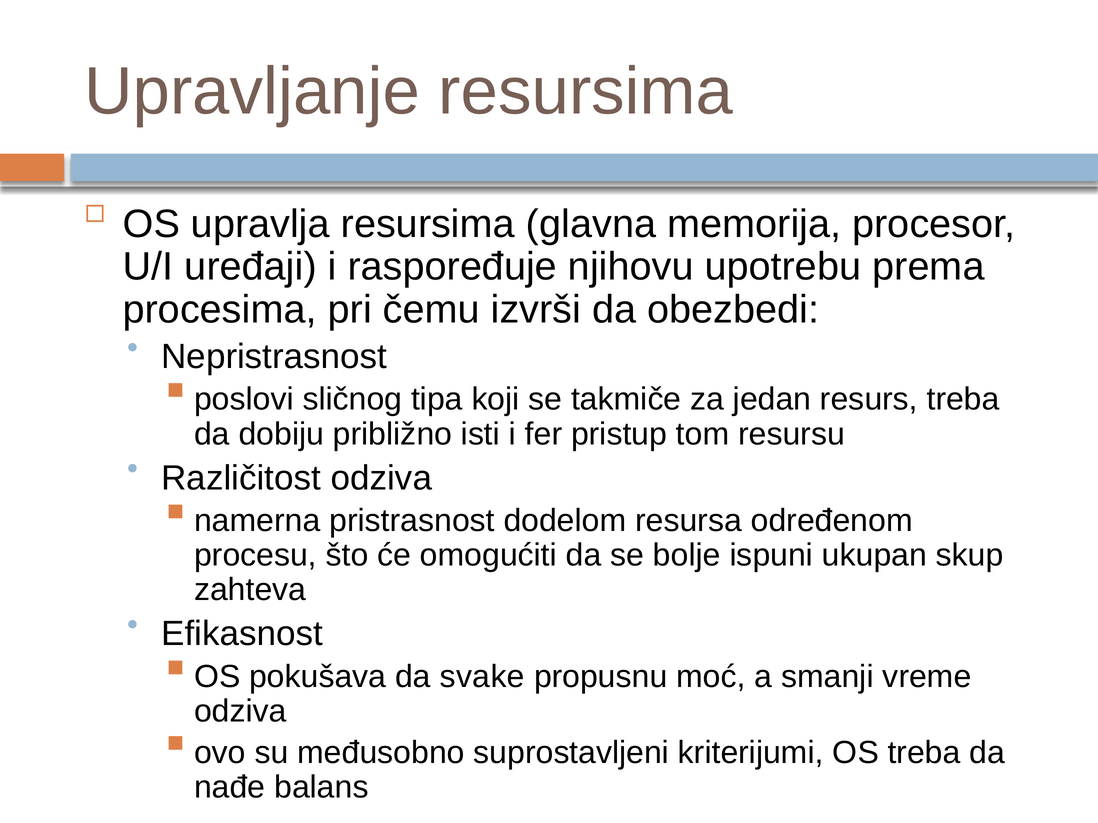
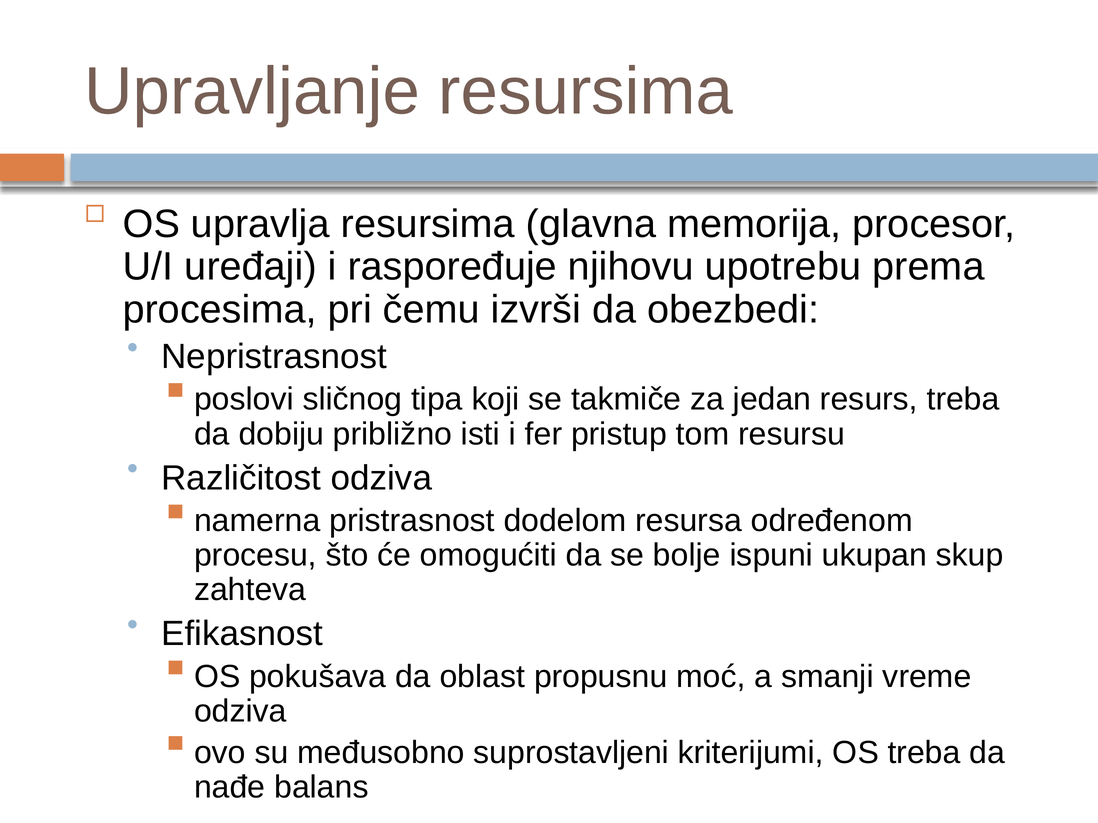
svake: svake -> oblast (482, 677)
